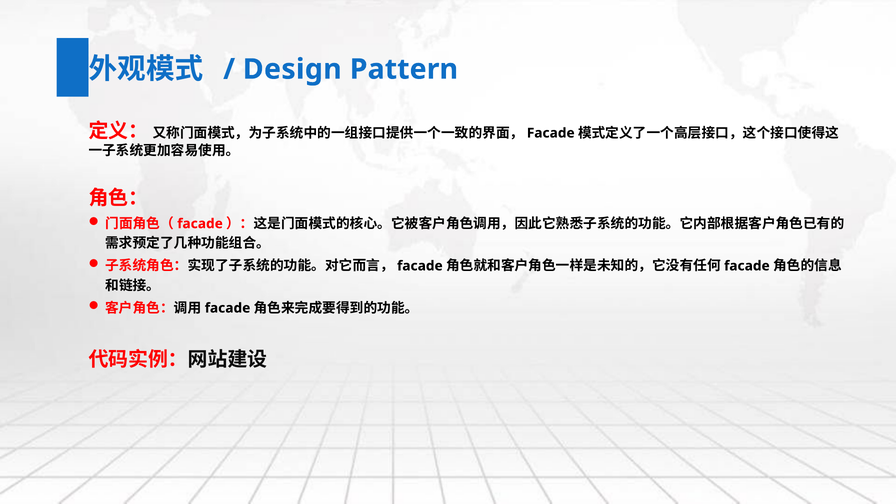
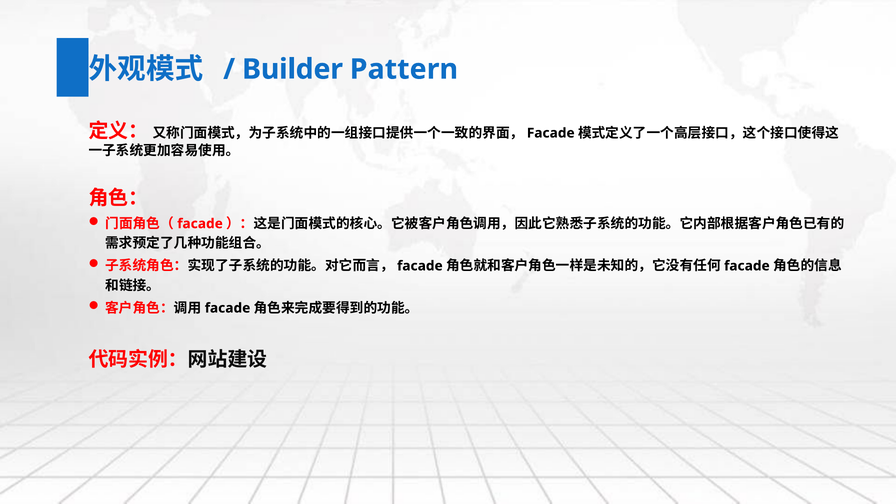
Design: Design -> Builder (293, 69)
